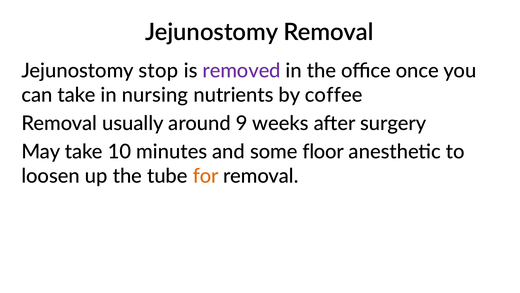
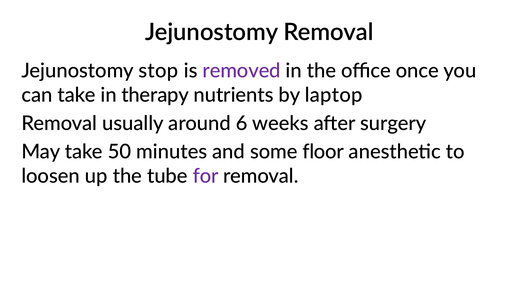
nursing: nursing -> therapy (155, 95)
coffee: coffee -> laptop (334, 95)
9: 9 -> 6 (242, 123)
10: 10 -> 50 (119, 152)
for colour: orange -> purple (206, 176)
